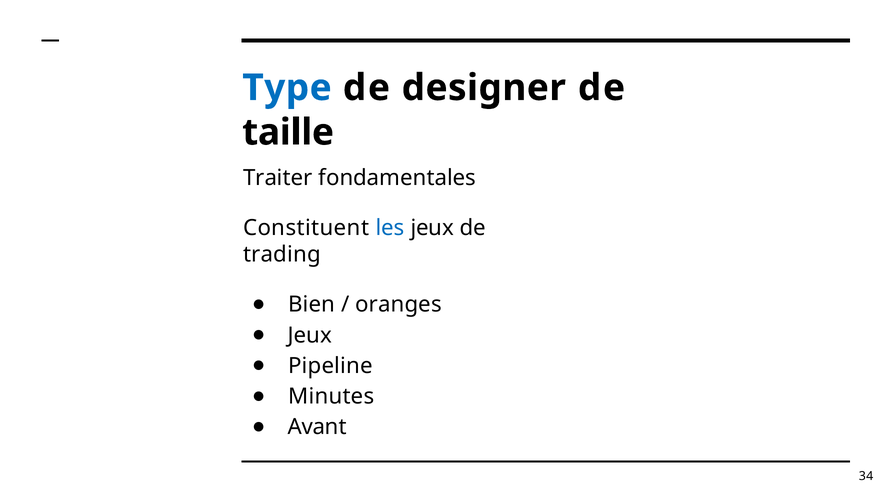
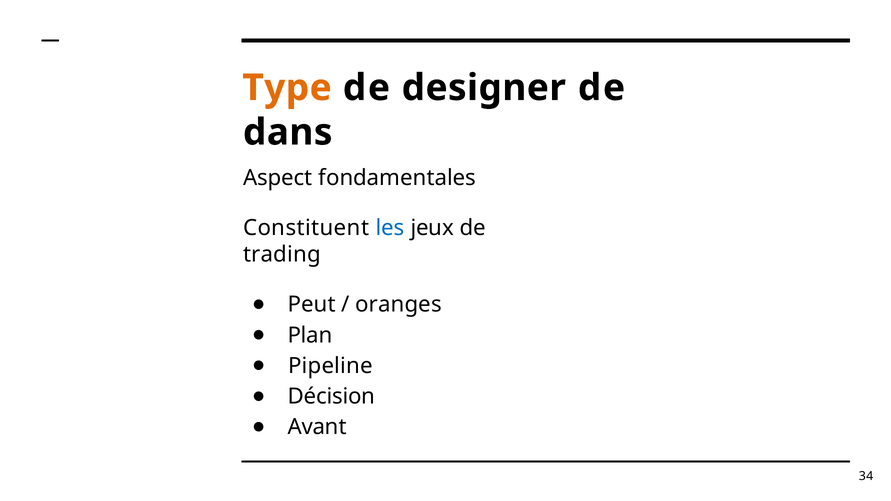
Type colour: blue -> orange (287, 88)
taille: taille -> dans (288, 132)
Traiter: Traiter -> Aspect (278, 178)
Bien: Bien -> Peut (312, 305)
Jeux: Jeux -> Plan (310, 335)
Minutes: Minutes -> Décision (331, 397)
